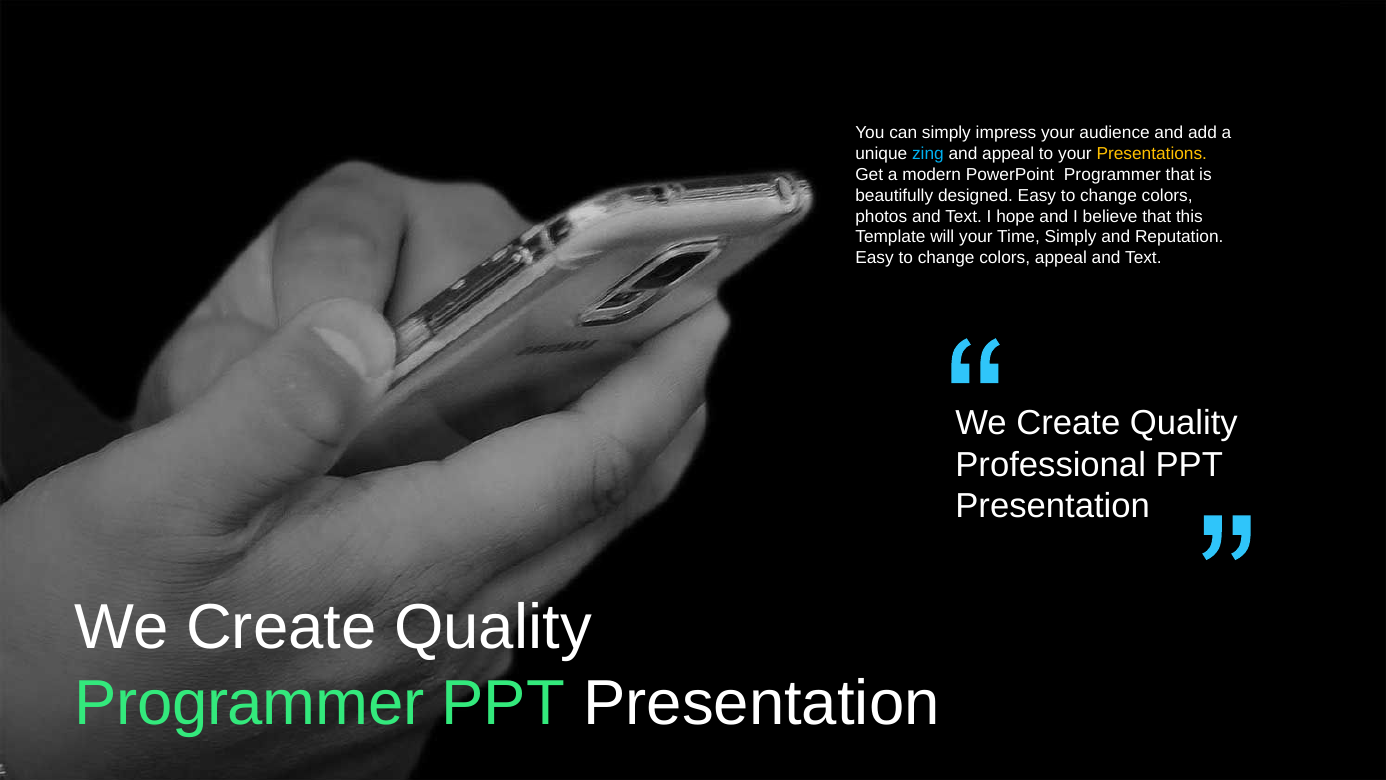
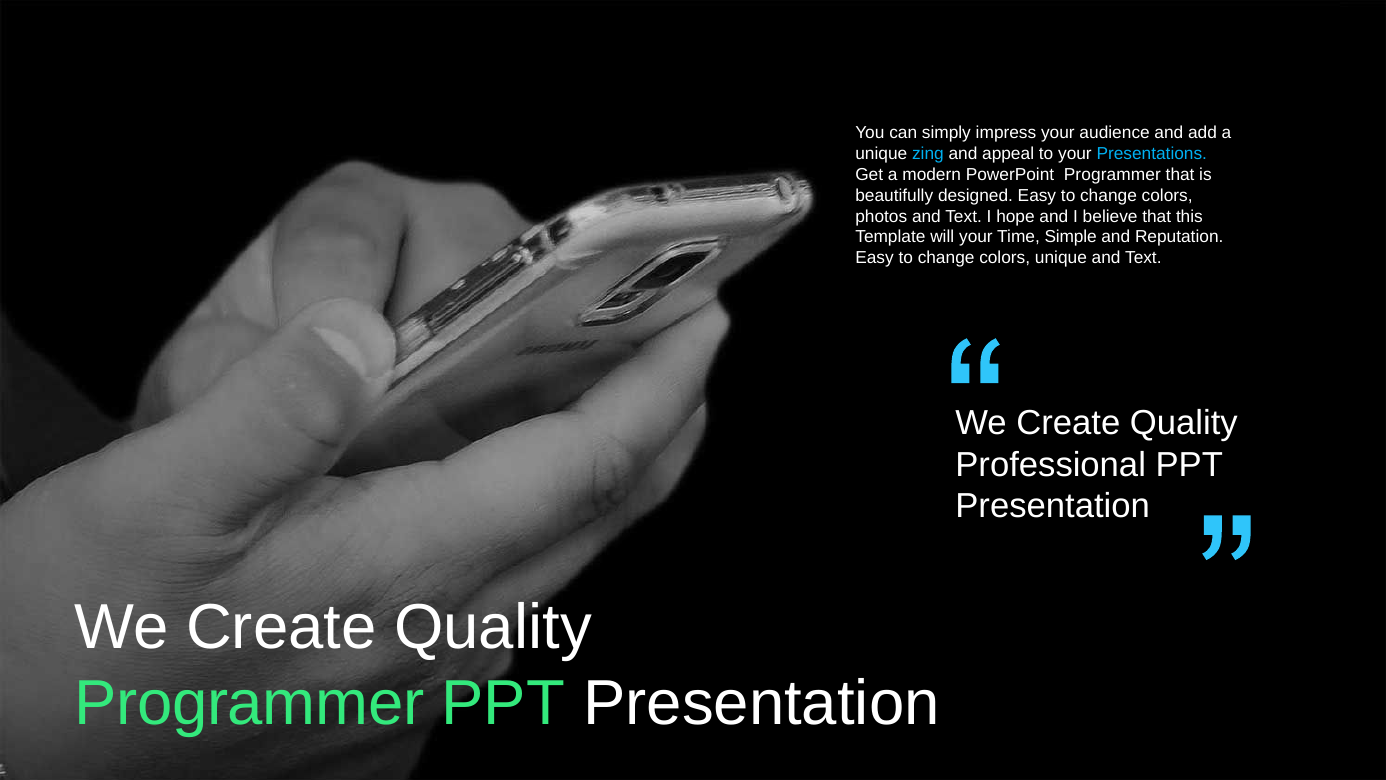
Presentations colour: yellow -> light blue (1152, 154)
Time Simply: Simply -> Simple (1071, 237)
colors appeal: appeal -> unique (1061, 258)
